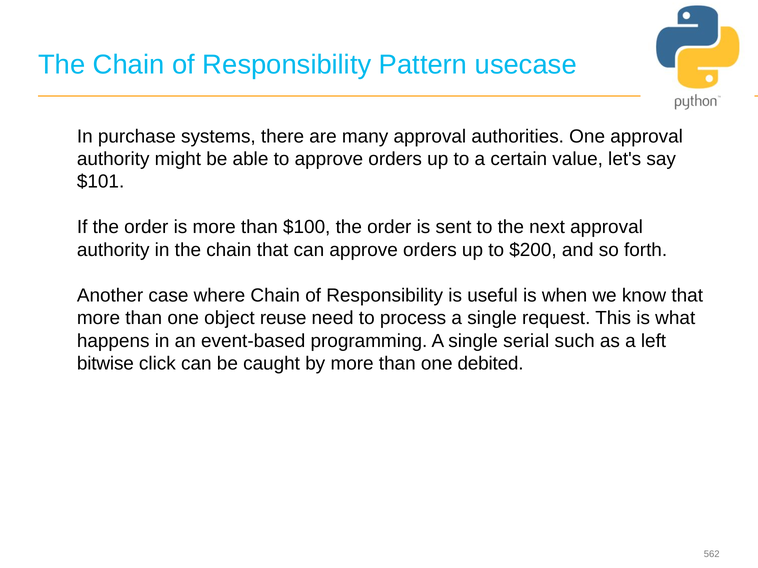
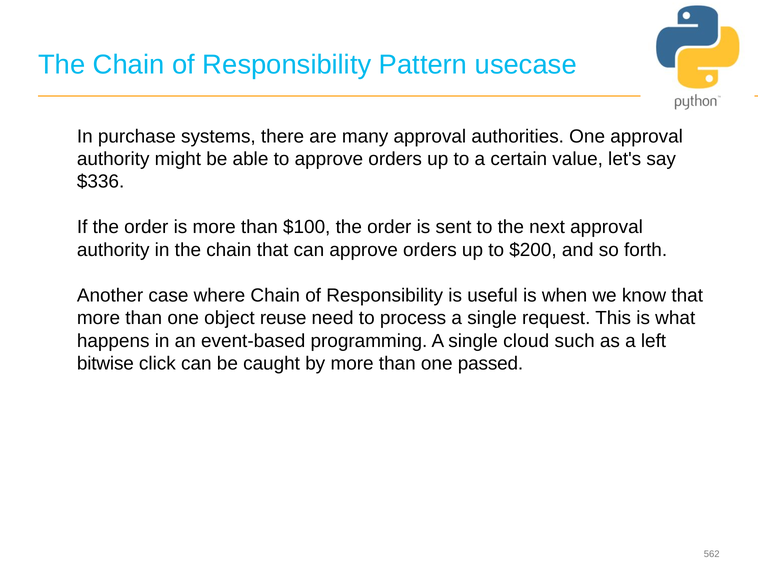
$101: $101 -> $336 (101, 182)
serial: serial -> cloud (526, 341)
debited: debited -> passed (491, 364)
